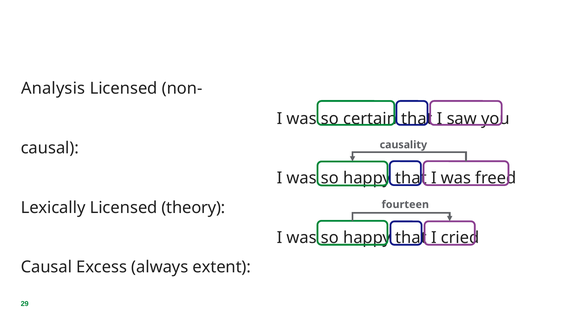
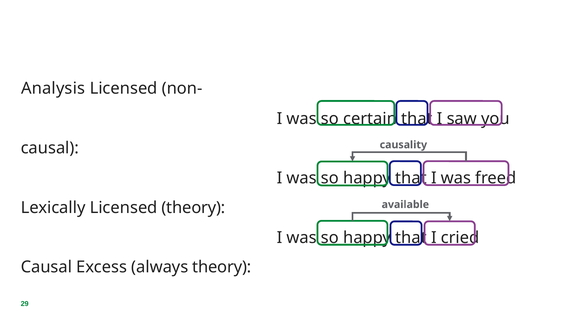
fourteen: fourteen -> available (405, 204)
always extent: extent -> theory (222, 267)
